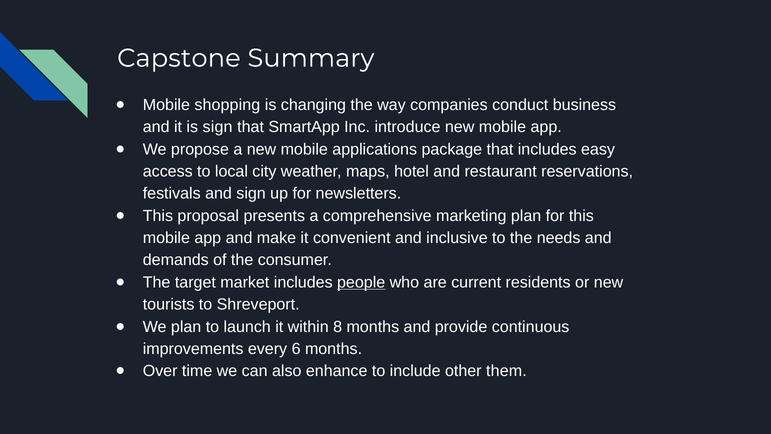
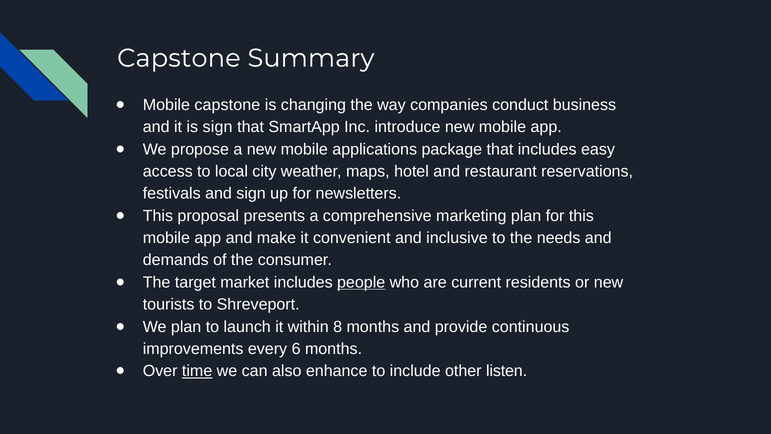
Mobile shopping: shopping -> capstone (227, 105)
time underline: none -> present (197, 371)
them: them -> listen (507, 371)
